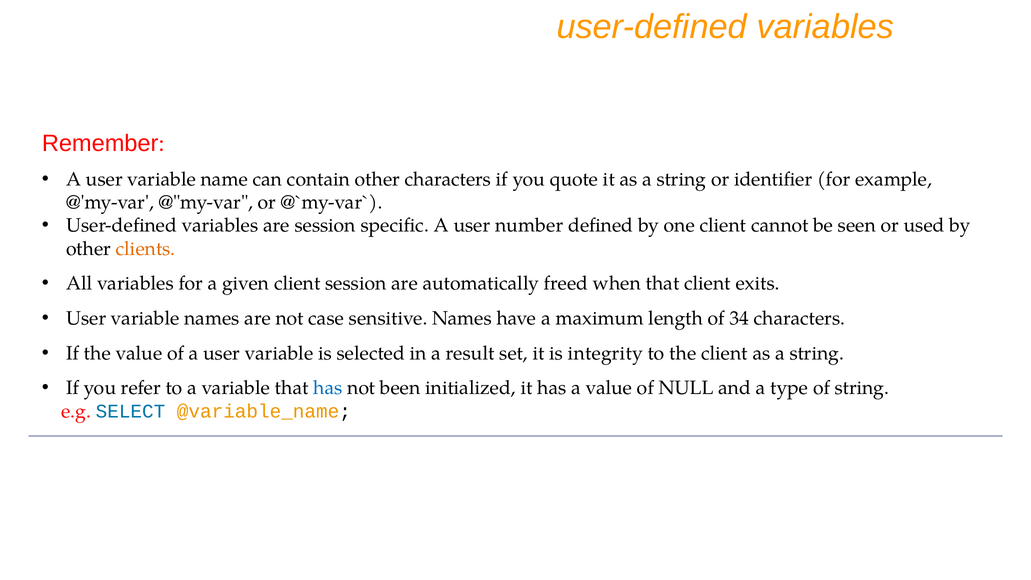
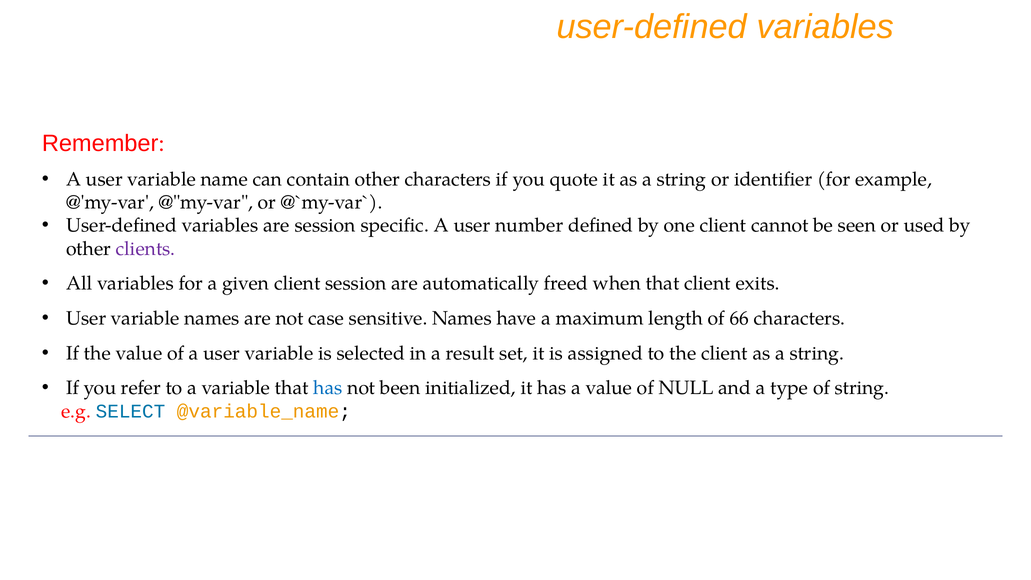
clients colour: orange -> purple (146, 249)
34: 34 -> 66 (739, 318)
integrity: integrity -> assigned (605, 353)
